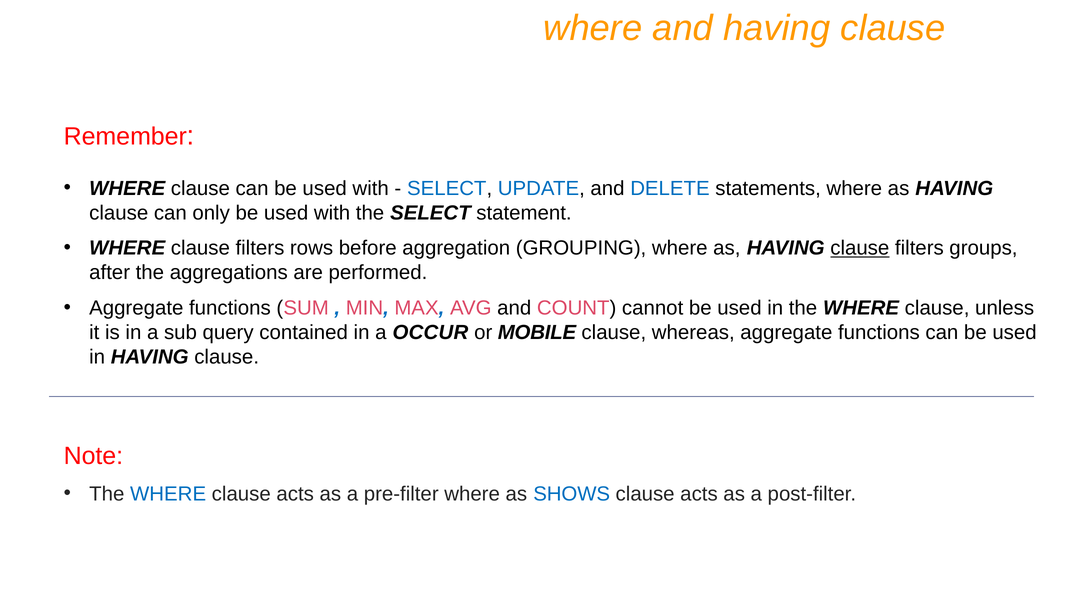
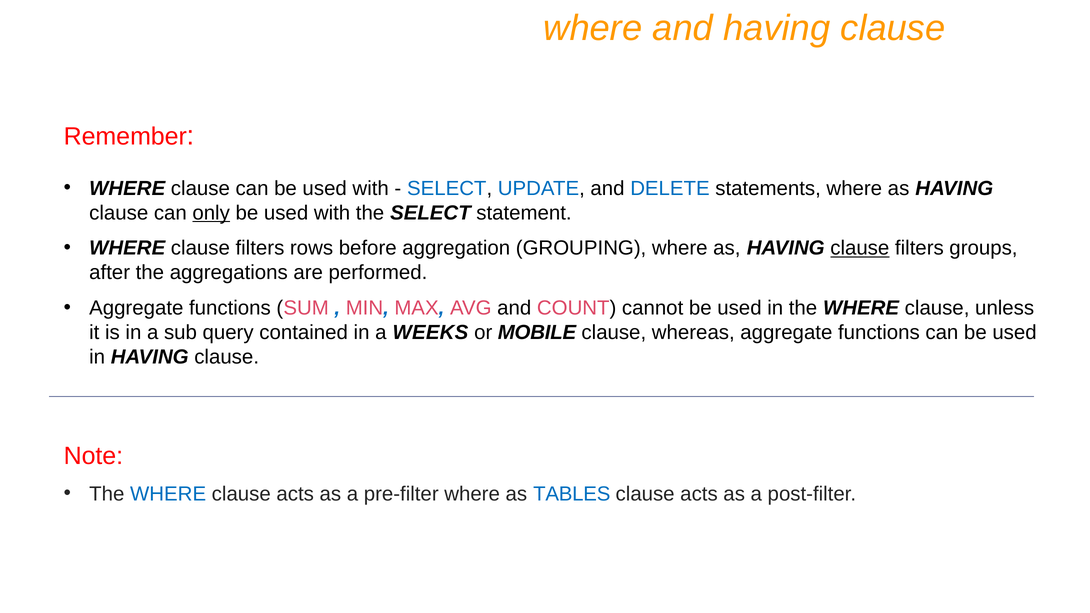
only underline: none -> present (211, 213)
OCCUR: OCCUR -> WEEKS (430, 333)
SHOWS: SHOWS -> TABLES (572, 494)
